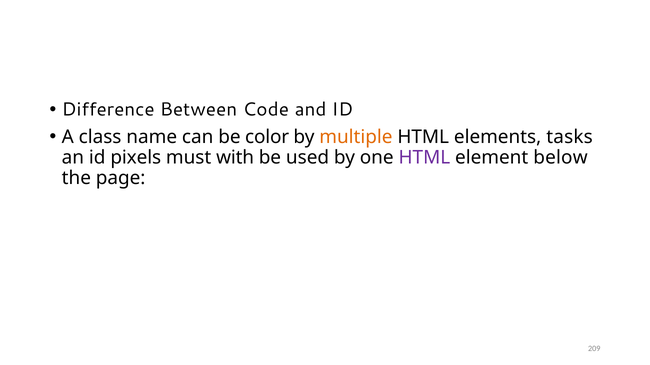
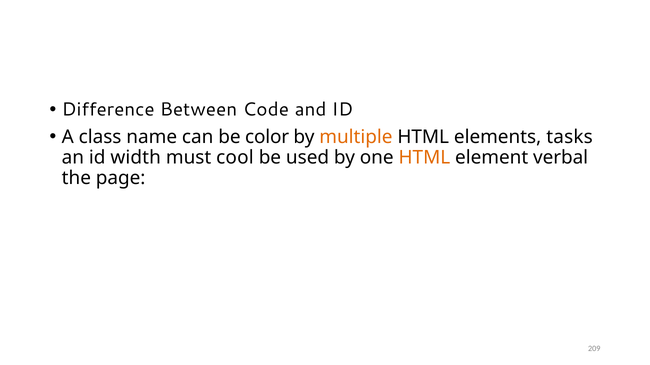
pixels: pixels -> width (136, 158)
with: with -> cool (235, 158)
HTML colour: purple -> orange (424, 158)
below: below -> verbal (561, 158)
